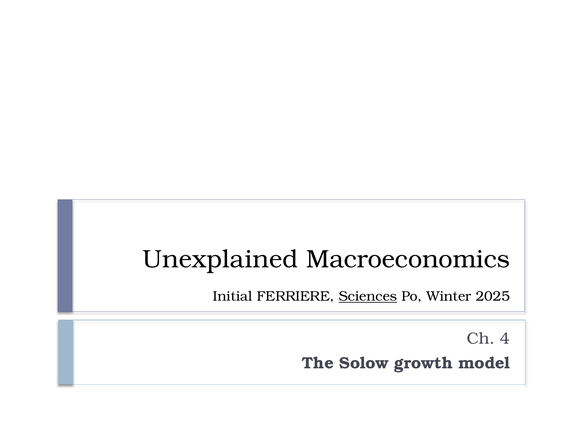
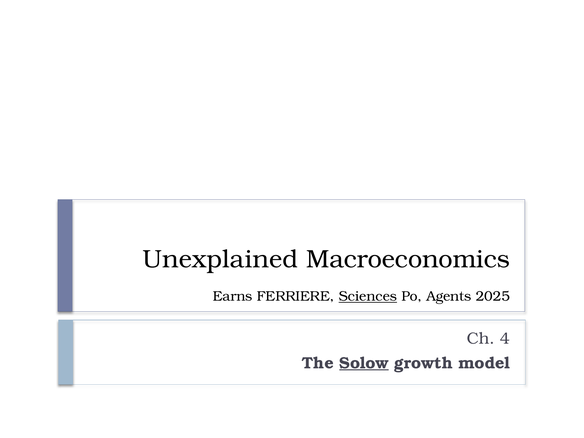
Initial: Initial -> Earns (233, 296)
Winter: Winter -> Agents (449, 296)
Solow underline: none -> present (364, 363)
